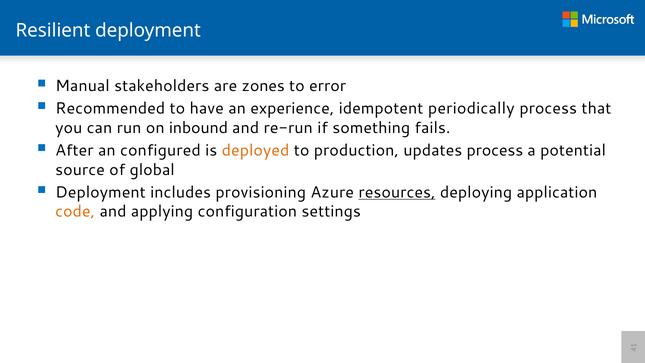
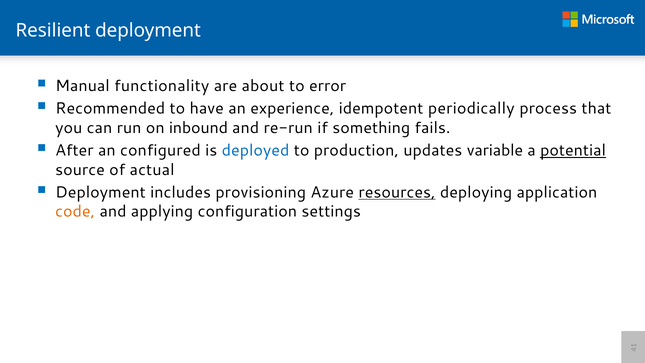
stakeholders: stakeholders -> functionality (162, 86)
zones: zones -> about (263, 86)
deployed colour: orange -> blue (256, 150)
updates process: process -> variable (495, 150)
potential underline: none -> present (573, 150)
global: global -> actual (152, 170)
